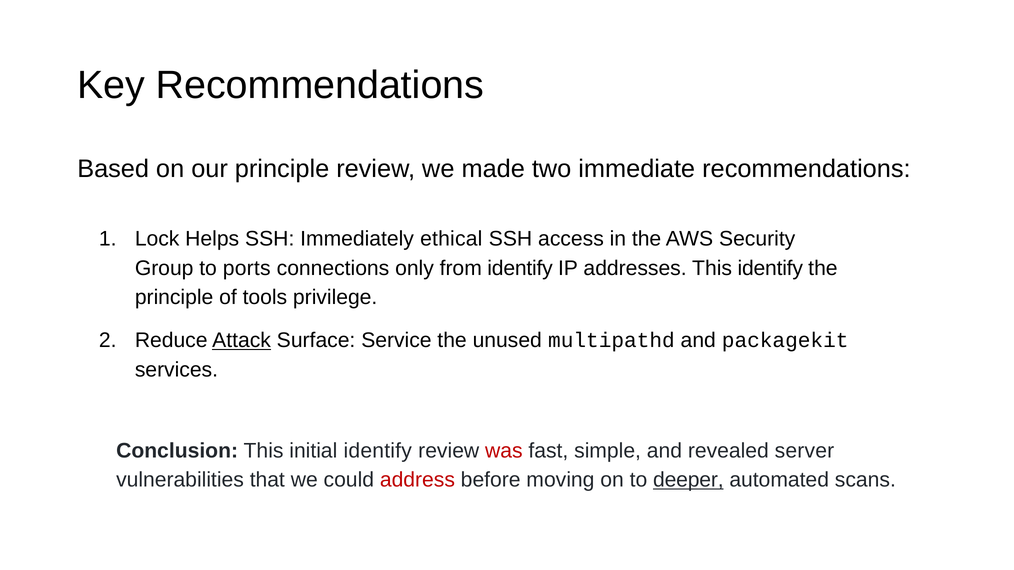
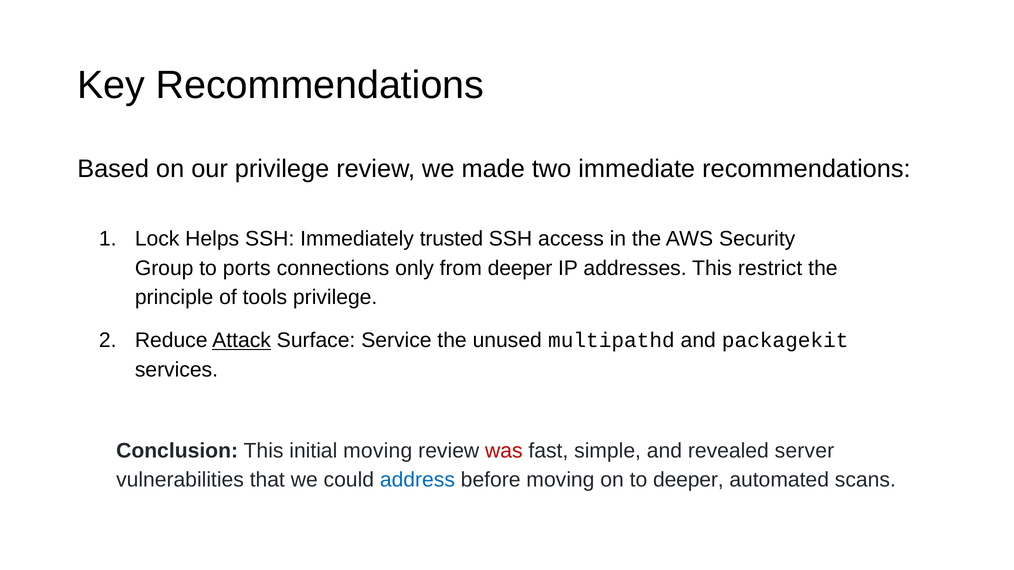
our principle: principle -> privilege (282, 169)
ethical: ethical -> trusted (451, 239)
from identify: identify -> deeper (520, 268)
This identify: identify -> restrict (770, 268)
initial identify: identify -> moving (378, 451)
address colour: red -> blue (417, 480)
deeper underline: present -> none (688, 480)
